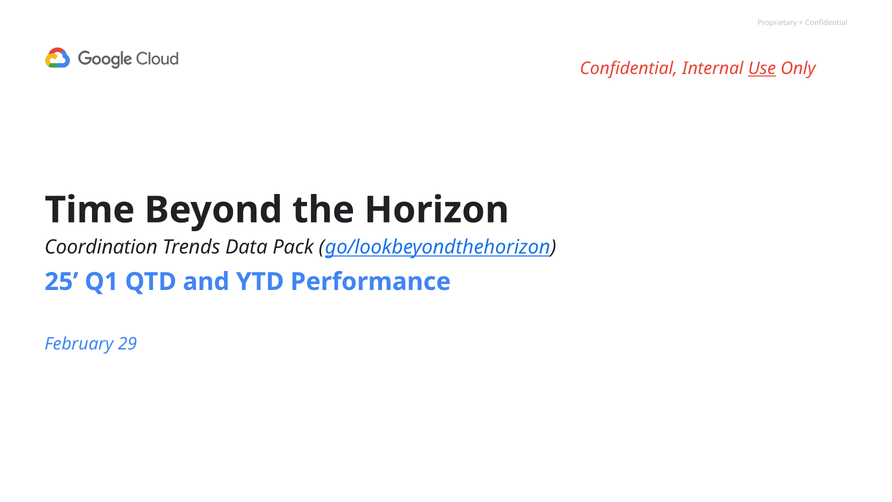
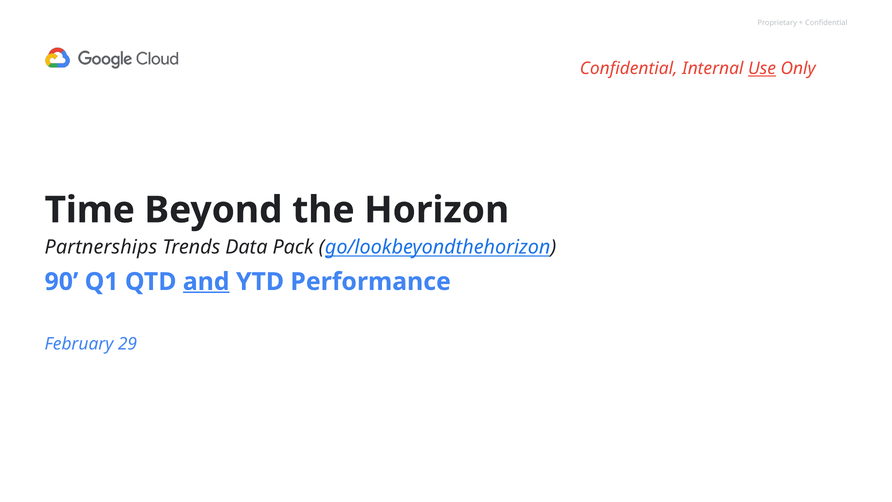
Coordination: Coordination -> Partnerships (101, 247)
25: 25 -> 90 (61, 282)
and underline: none -> present (206, 282)
